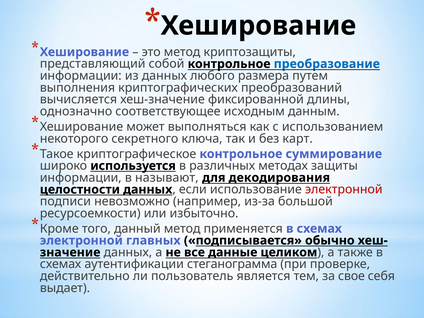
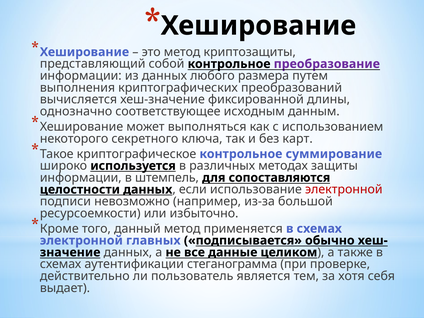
преобразование colour: blue -> purple (327, 64)
называют: называют -> штемпель (167, 178)
декодирования: декодирования -> сопоставляются (279, 178)
свое: свое -> хотя (351, 276)
